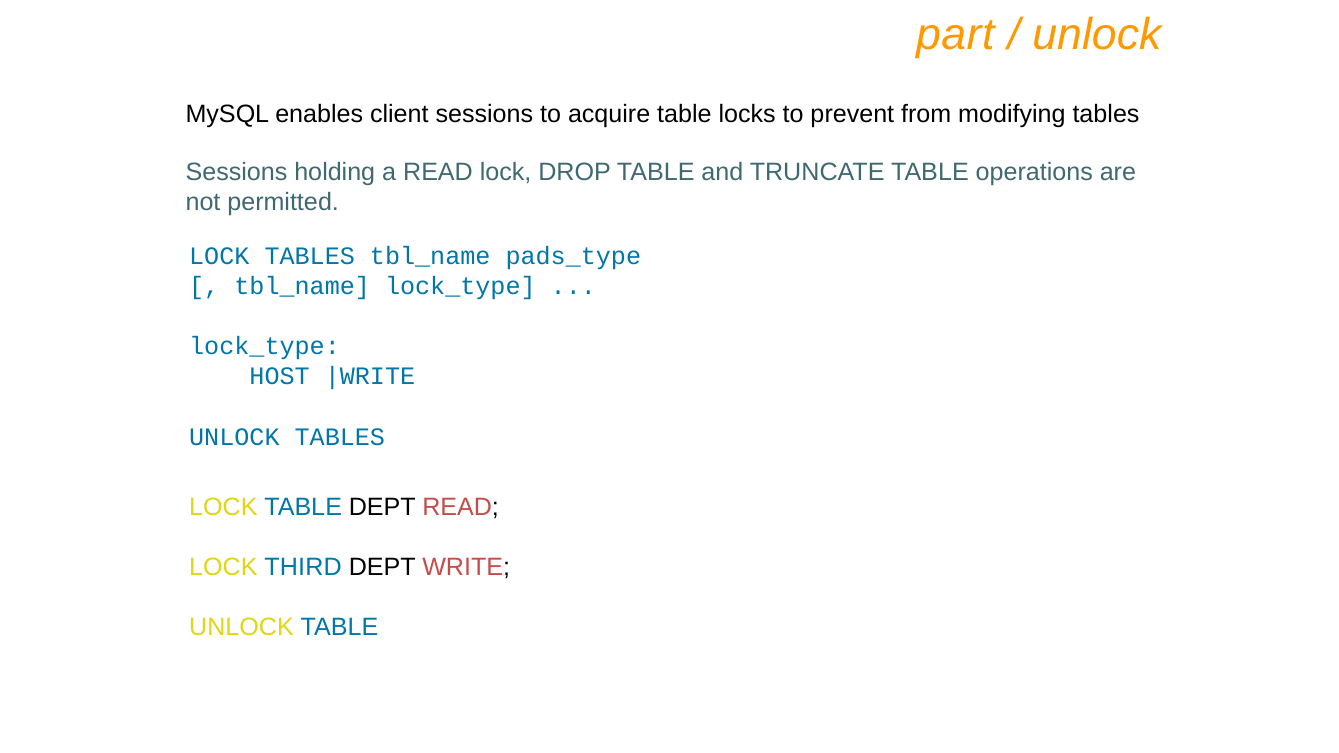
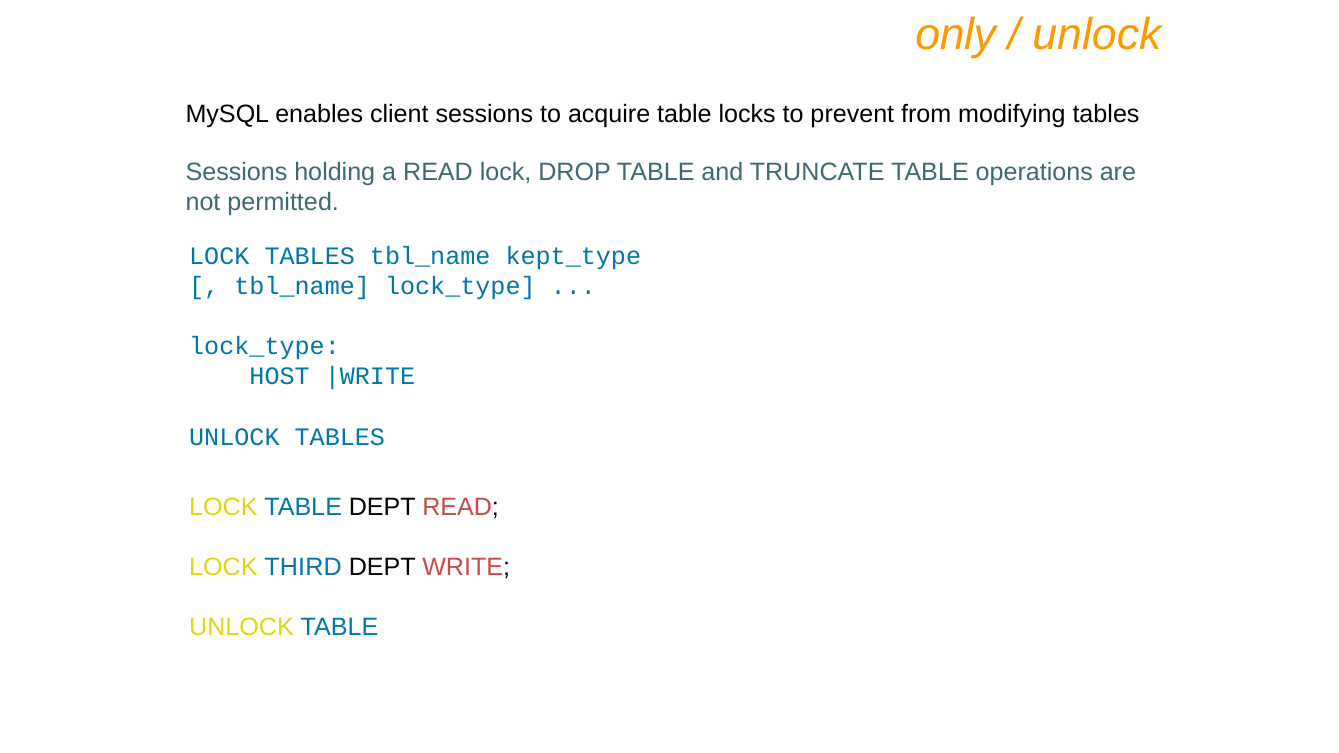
part: part -> only (956, 35)
pads_type: pads_type -> kept_type (573, 256)
